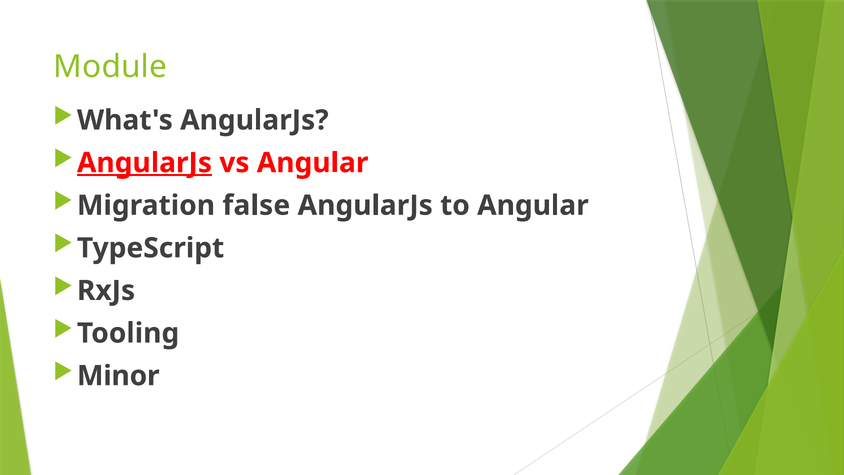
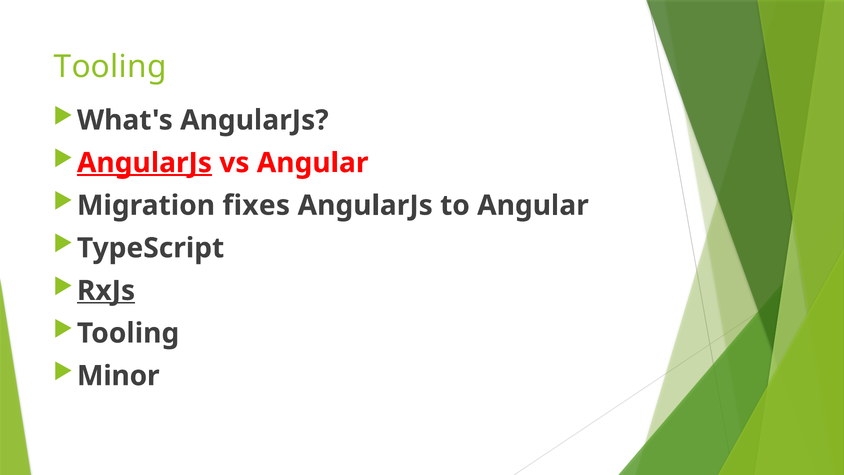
Module: Module -> Tooling (110, 67)
false: false -> fixes (256, 205)
RxJs underline: none -> present (106, 291)
